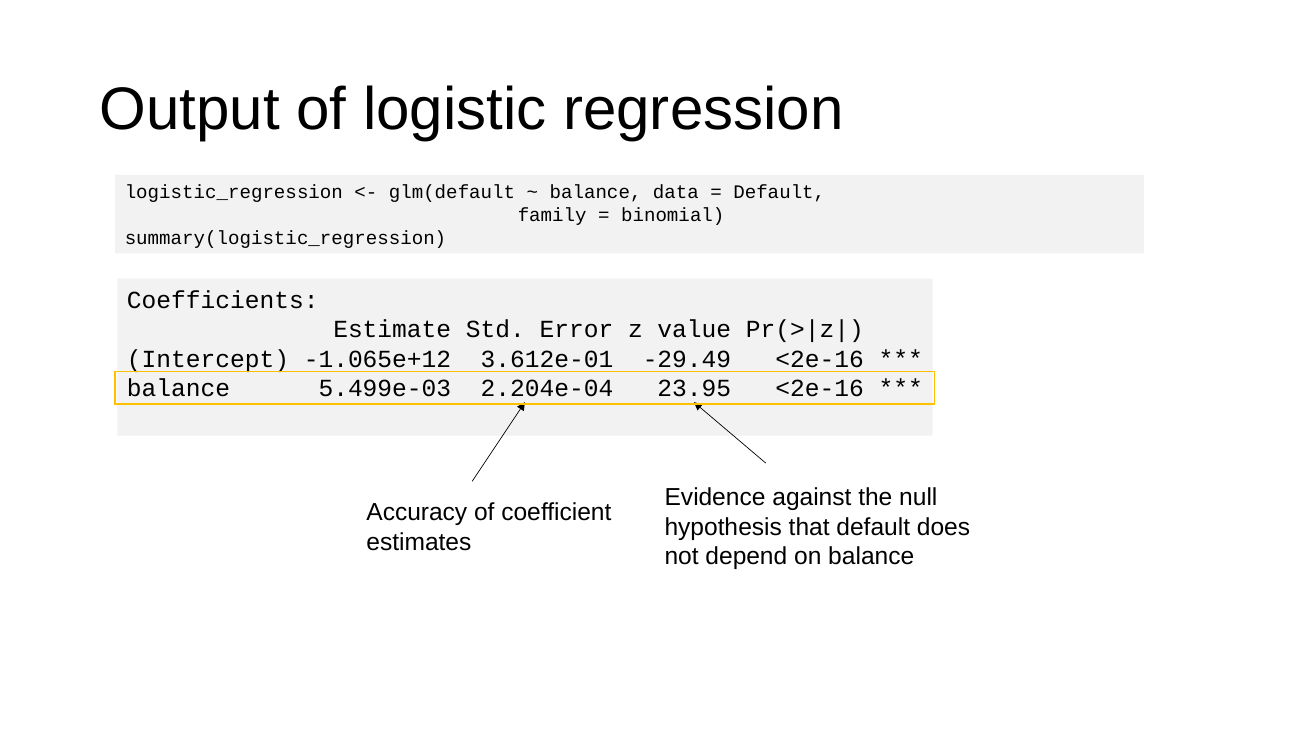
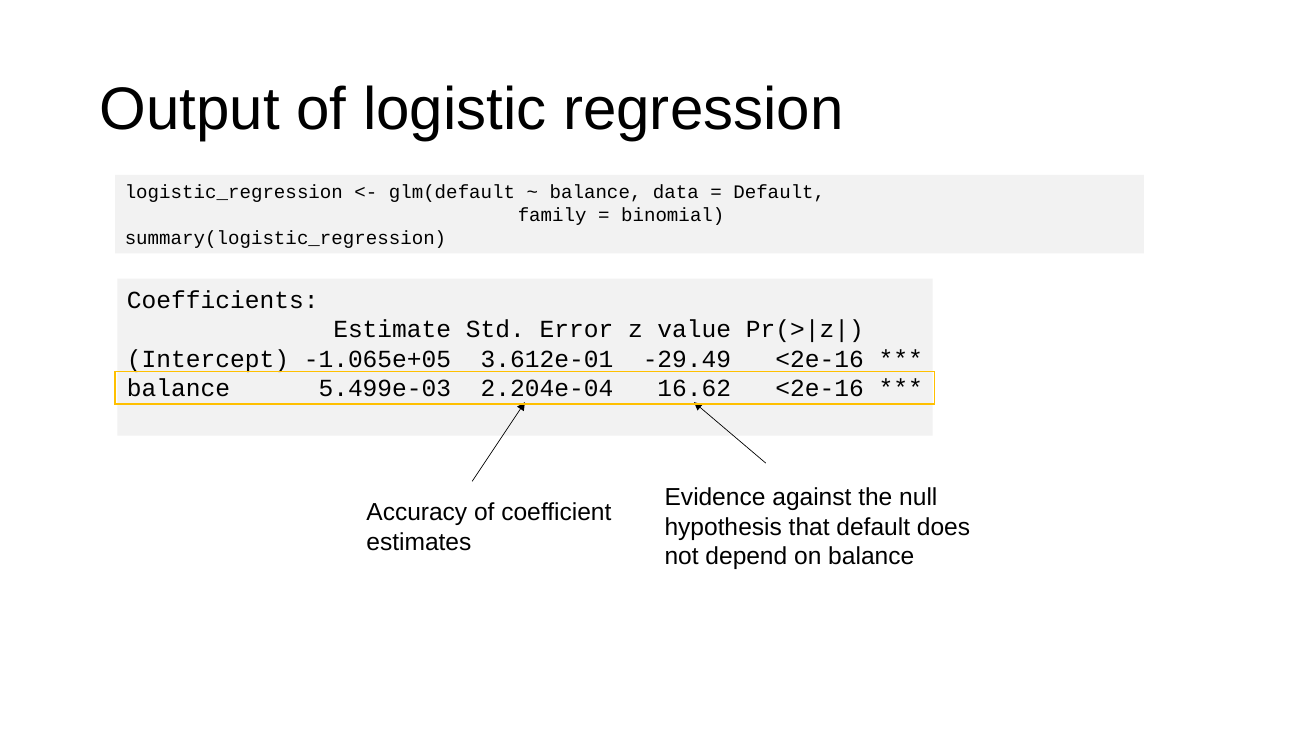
-1.065e+12: -1.065e+12 -> -1.065e+05 (377, 359)
23.95: 23.95 -> 16.62 (694, 388)
